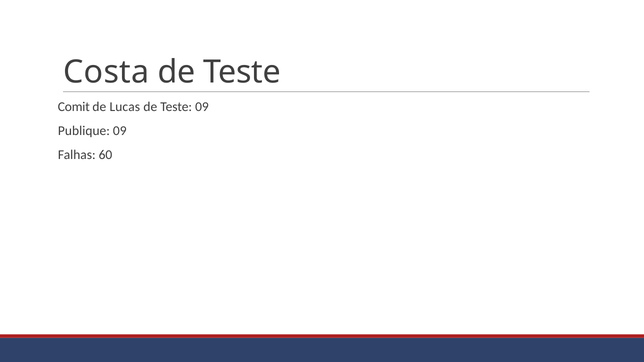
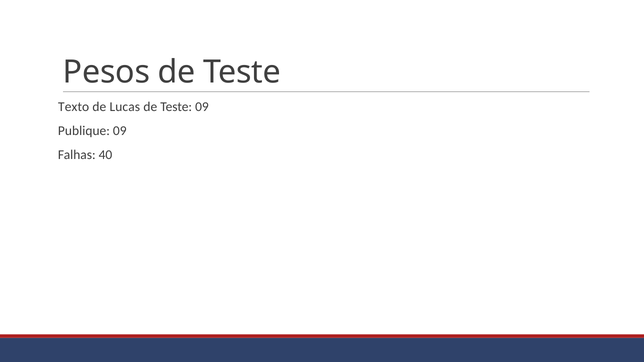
Costa: Costa -> Pesos (106, 72)
Comit: Comit -> Texto (74, 107)
60: 60 -> 40 (105, 155)
